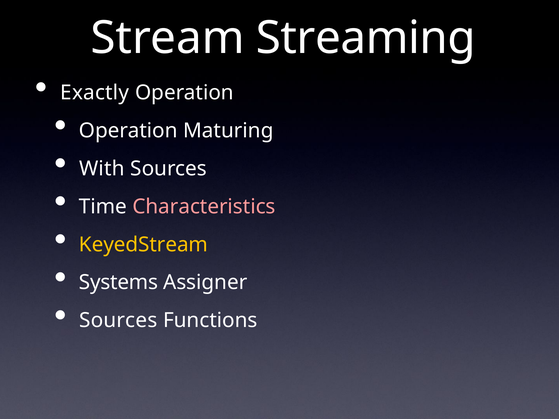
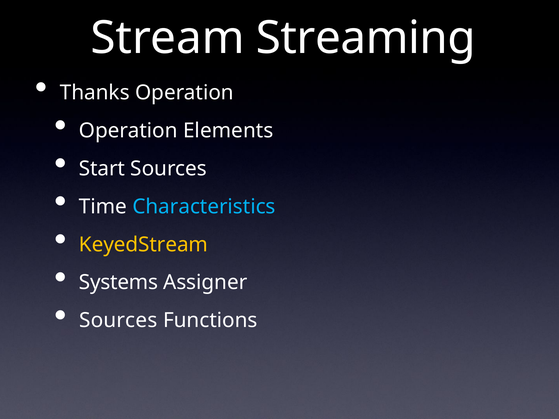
Exactly: Exactly -> Thanks (95, 93)
Maturing: Maturing -> Elements (228, 131)
With: With -> Start (102, 169)
Characteristics colour: pink -> light blue (204, 207)
